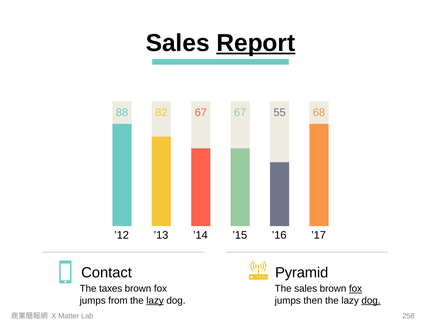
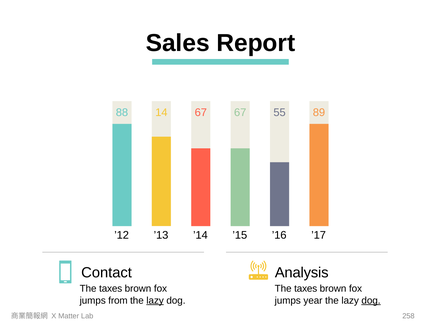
Report underline: present -> none (256, 43)
82: 82 -> 14 (161, 113)
68: 68 -> 89 (319, 113)
Pyramid: Pyramid -> Analysis (302, 272)
sales: sales -> taxes (306, 288)
fox underline: present -> none (356, 288)
then: then -> year (313, 300)
